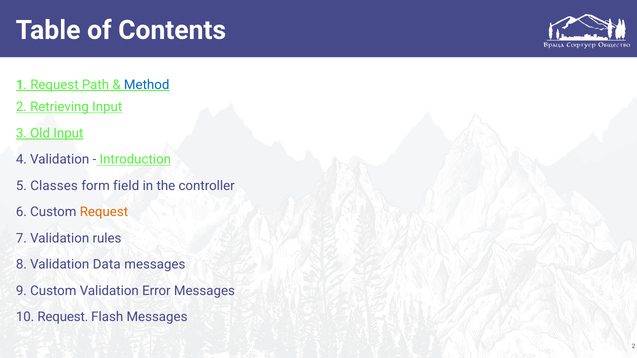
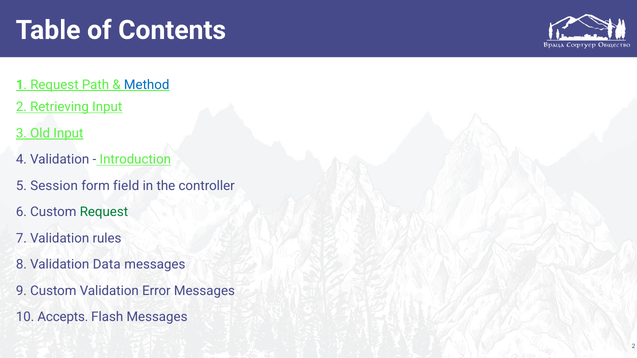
Classes: Classes -> Session (54, 186)
Request colour: orange -> green (104, 212)
10 Request: Request -> Accepts (63, 317)
